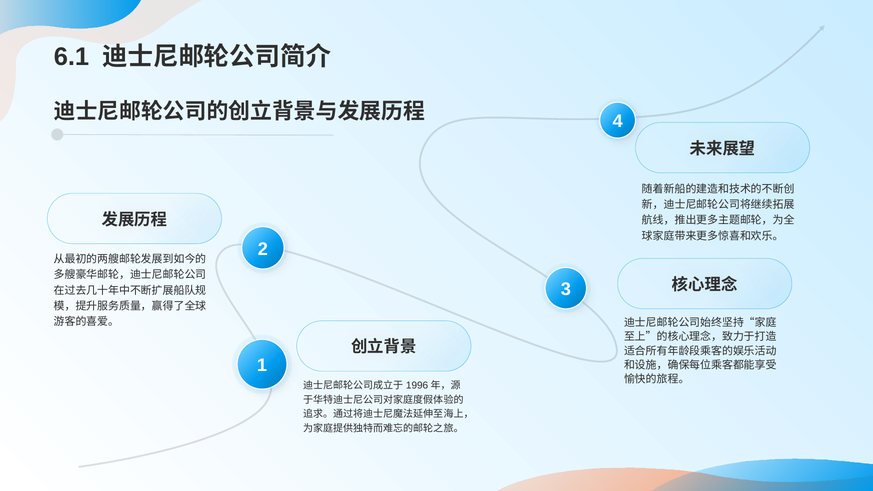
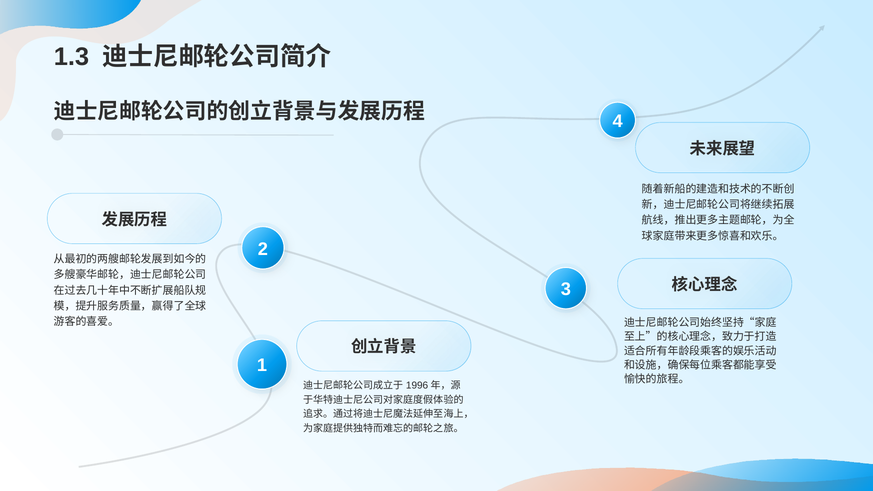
6.1: 6.1 -> 1.3 (71, 57)
